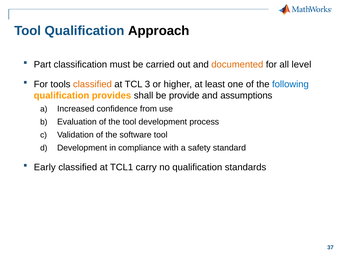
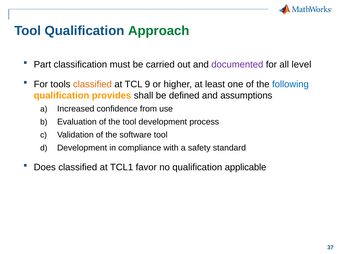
Approach colour: black -> green (159, 31)
documented colour: orange -> purple (237, 64)
3: 3 -> 9 (147, 84)
provide: provide -> defined (184, 96)
Early: Early -> Does (45, 167)
carry: carry -> favor (146, 167)
standards: standards -> applicable (246, 167)
